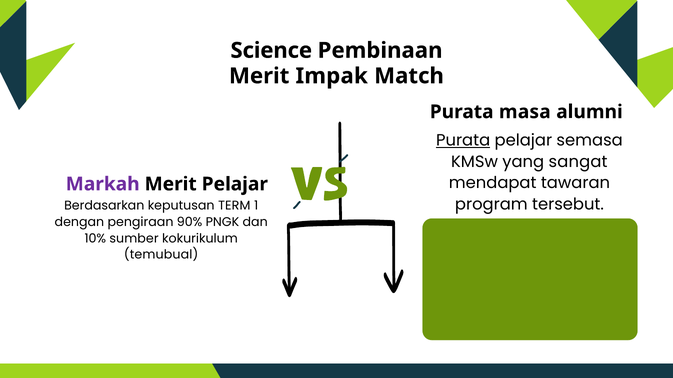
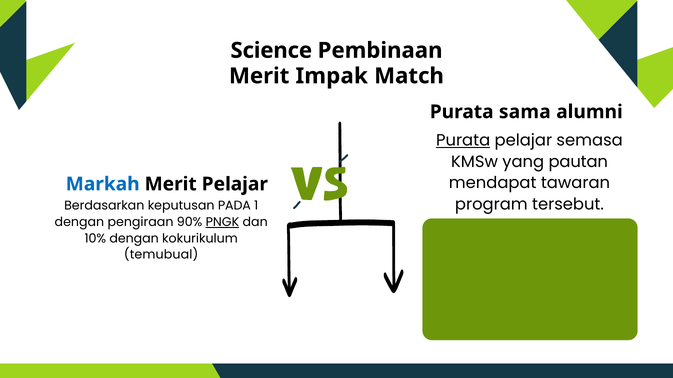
masa: masa -> sama (525, 112)
sangat: sangat -> pautan (578, 162)
Markah colour: purple -> blue (103, 184)
TERM: TERM -> PADA (234, 206)
PNGK underline: none -> present (222, 222)
10% sumber: sumber -> dengan (134, 239)
